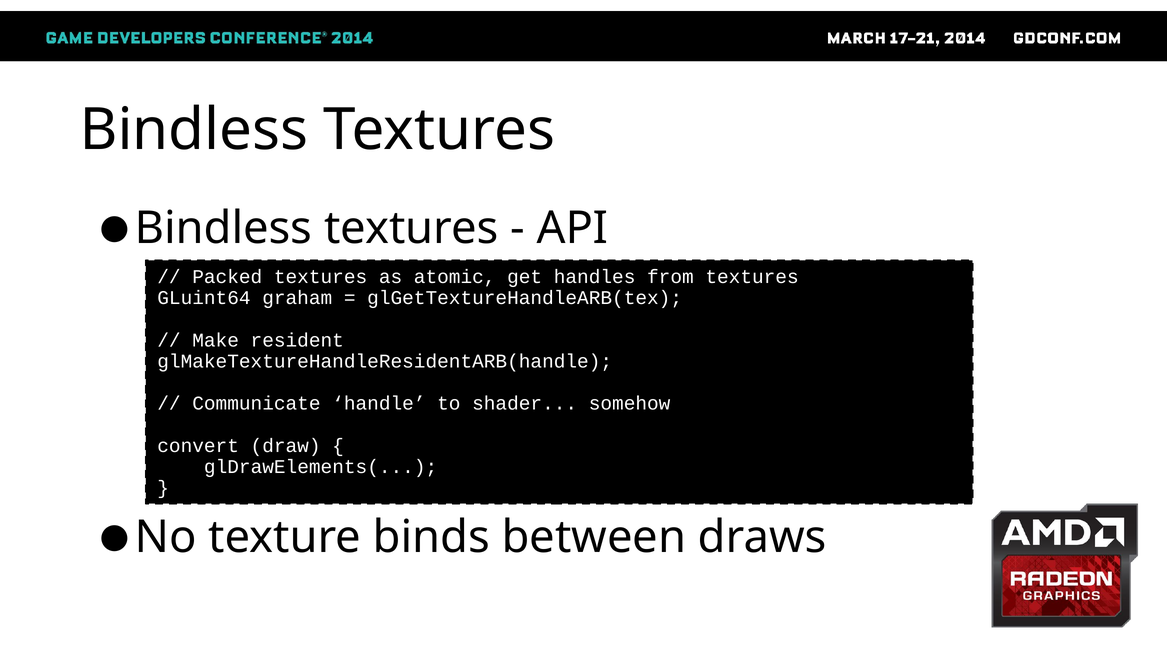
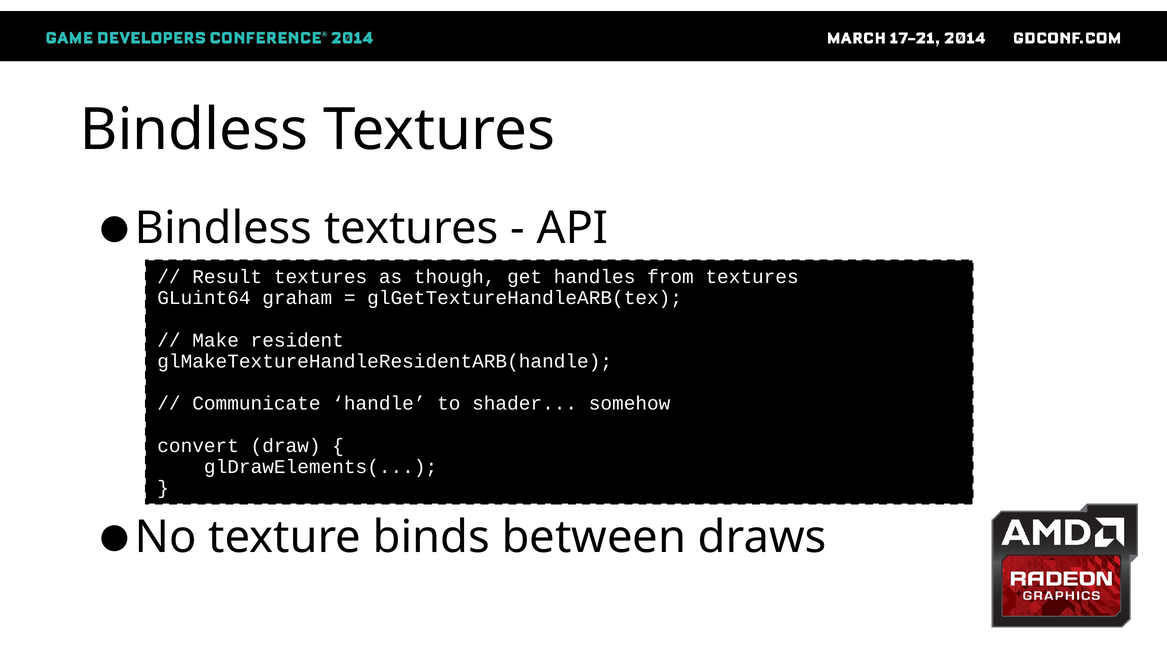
Packed: Packed -> Result (227, 277)
atomic: atomic -> though (455, 277)
